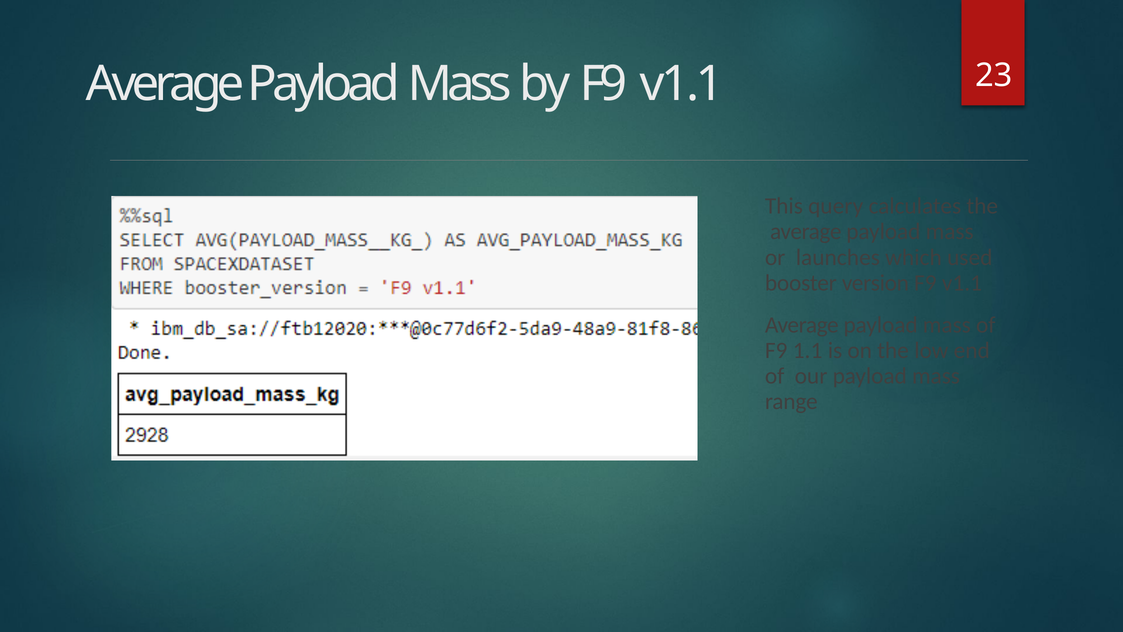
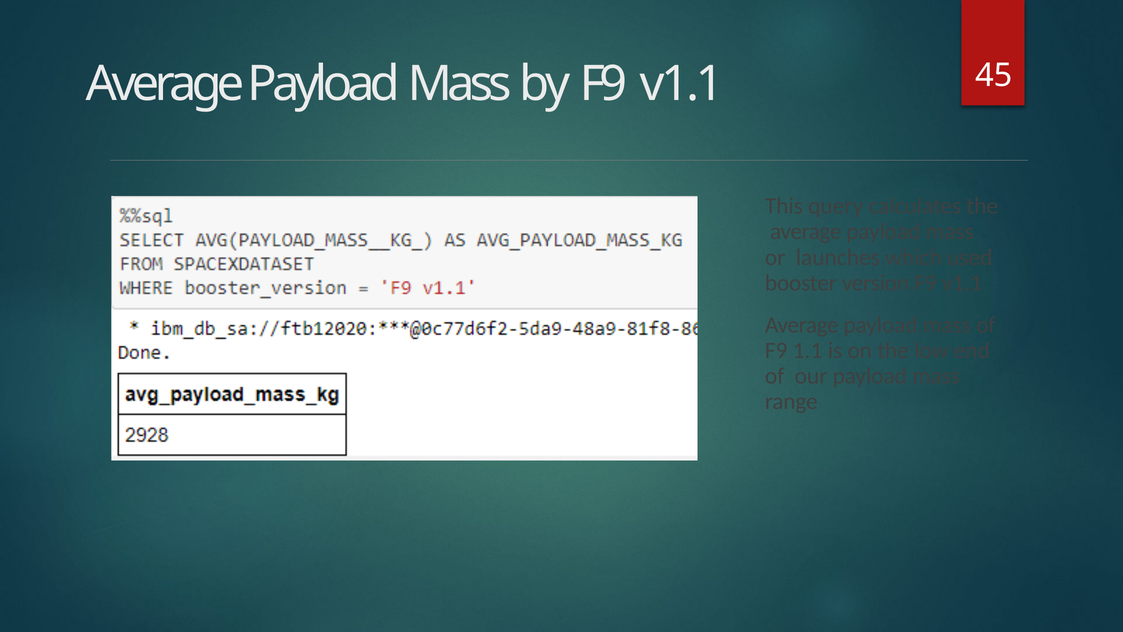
23: 23 -> 45 (994, 75)
